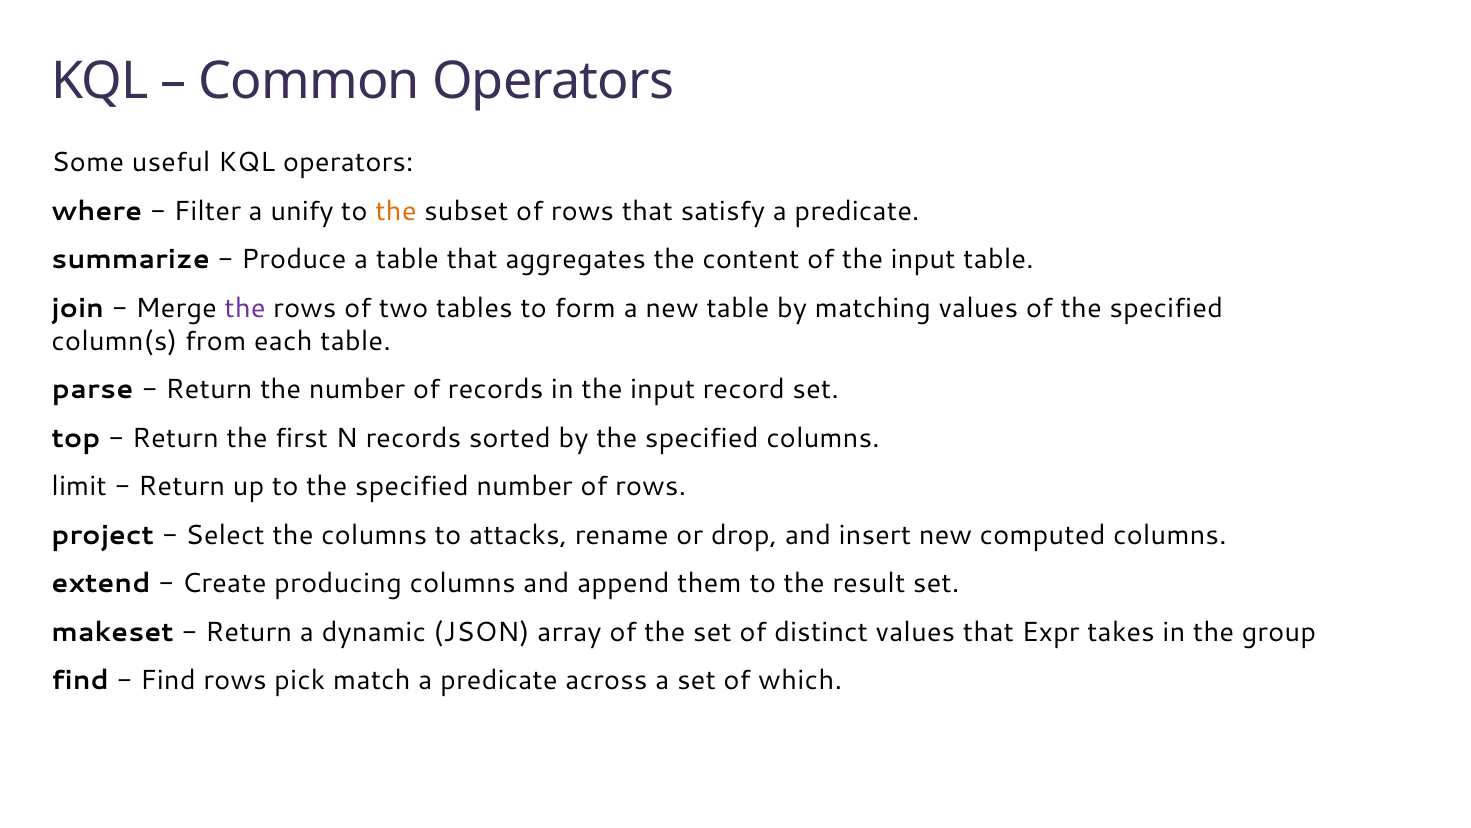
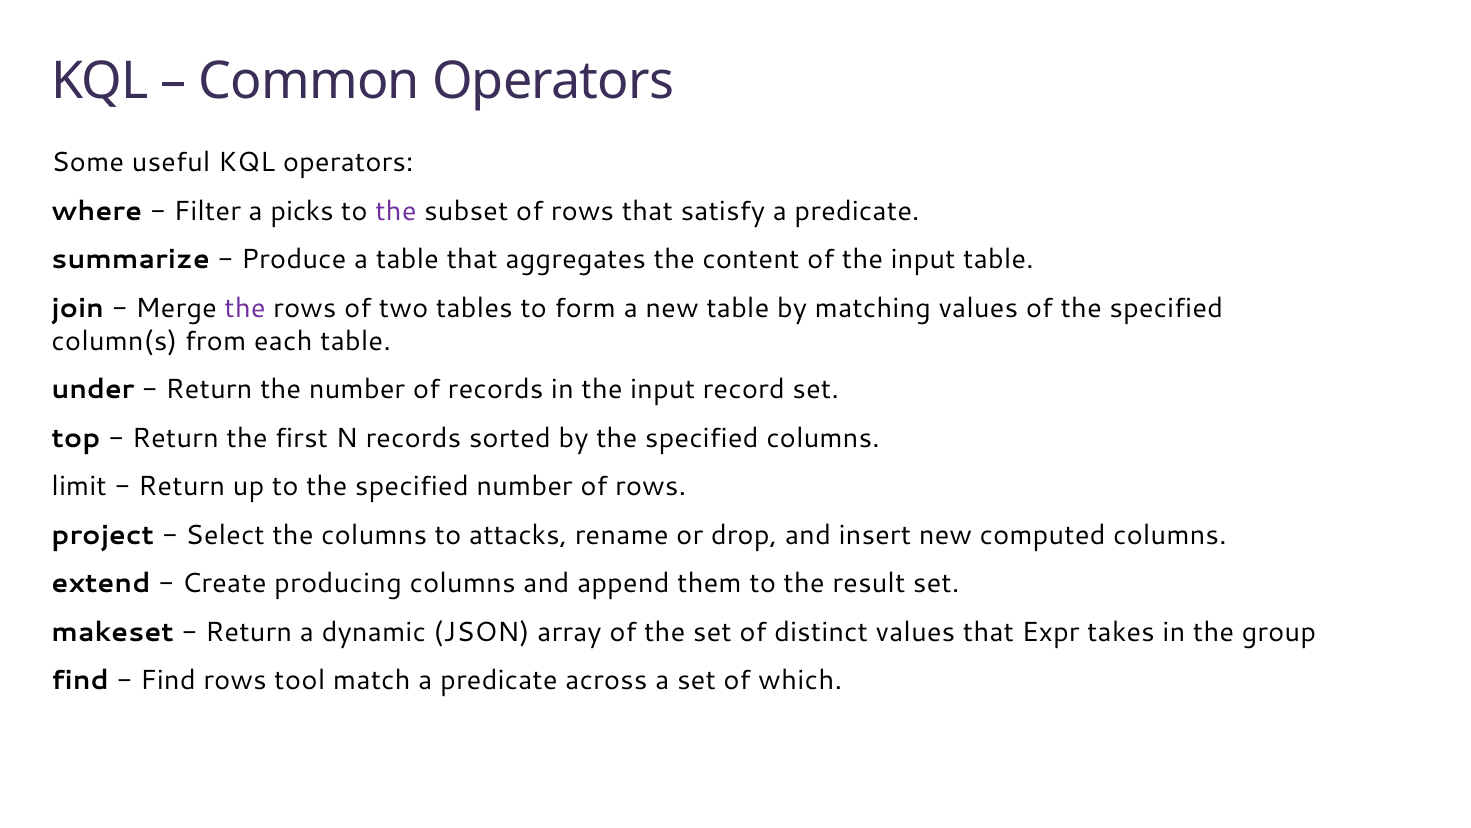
unify: unify -> picks (302, 211)
the colour: orange -> purple (396, 211)
parse: parse -> under (93, 389)
pick: pick -> tool (300, 680)
